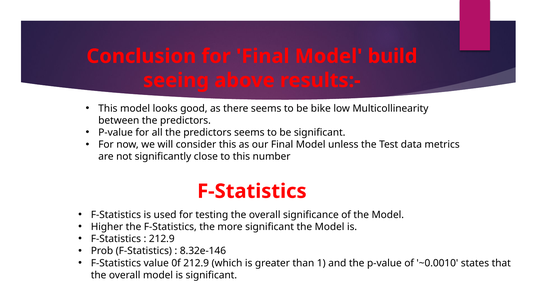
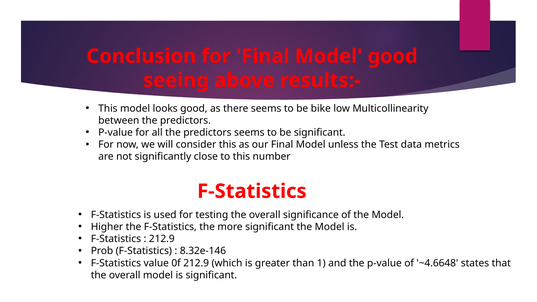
Model build: build -> good (393, 56)
~0.0010: ~0.0010 -> ~4.6648 (437, 263)
